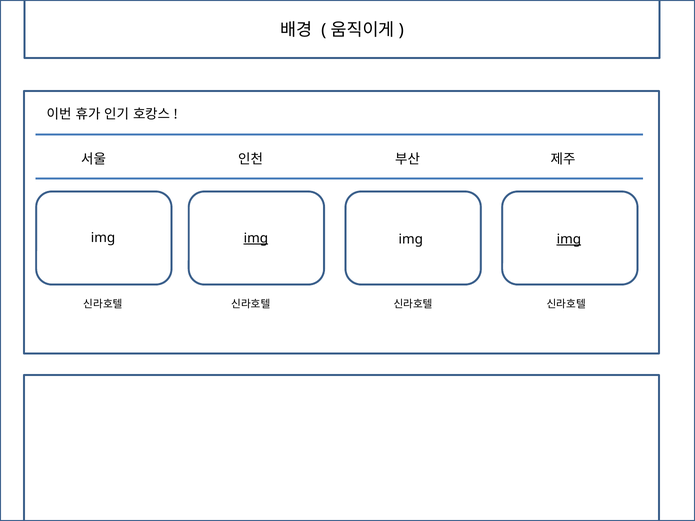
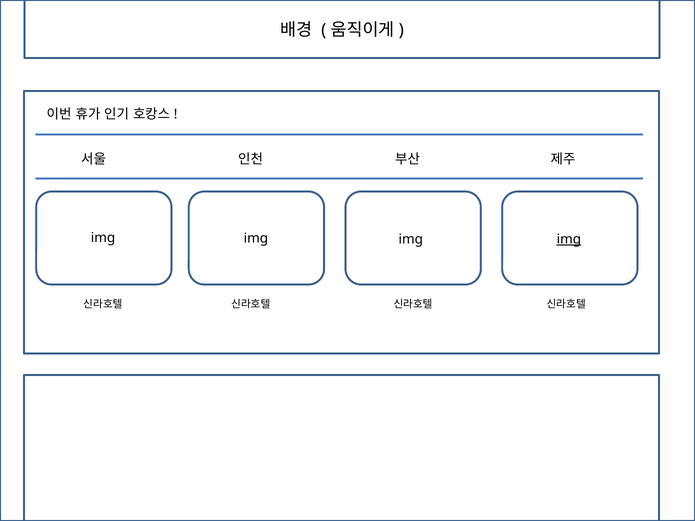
img underline: present -> none (256, 238)
